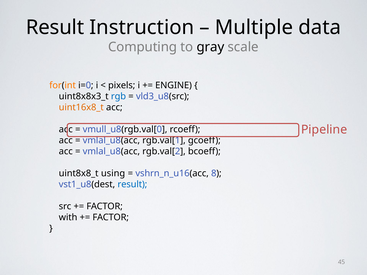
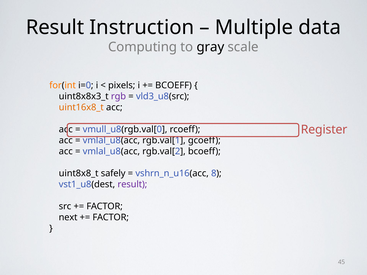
ENGINE: ENGINE -> BCOEFF (174, 85)
rgb colour: blue -> purple (118, 96)
Pipeline: Pipeline -> Register (324, 130)
using: using -> safely (113, 173)
result colour: blue -> purple (132, 185)
with: with -> next (68, 218)
